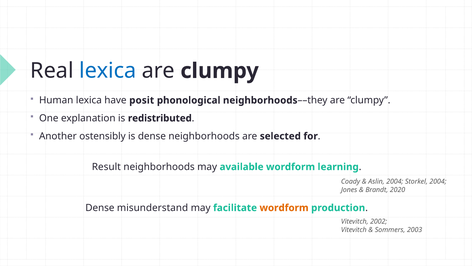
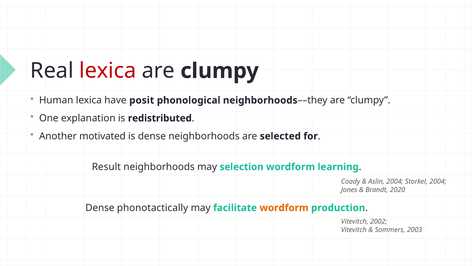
lexica colour: blue -> red (108, 71)
ostensibly: ostensibly -> motivated (102, 136)
available: available -> selection (242, 167)
misunderstand: misunderstand -> phonotactically (153, 207)
